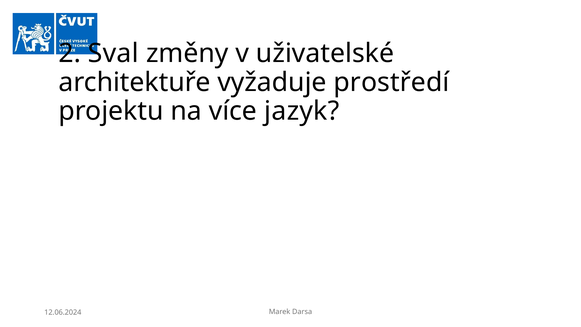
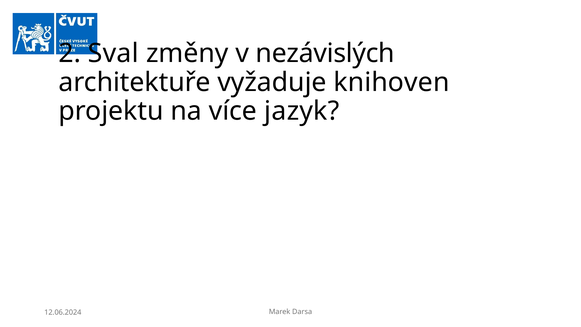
uživatelské: uživatelské -> nezávislých (325, 53)
prostředí: prostředí -> knihoven (391, 82)
